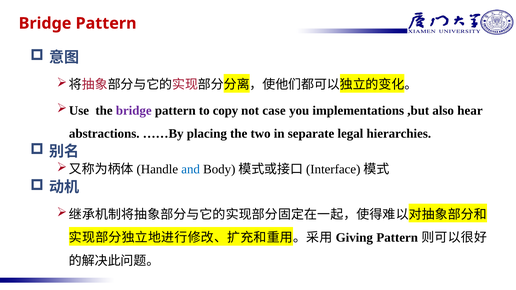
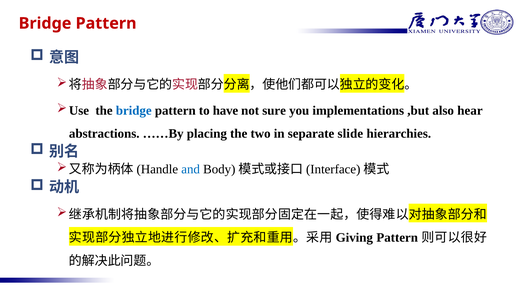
bridge colour: purple -> blue (134, 111)
copy: copy -> have (225, 111)
case: case -> sure (274, 111)
legal: legal -> slide (350, 134)
